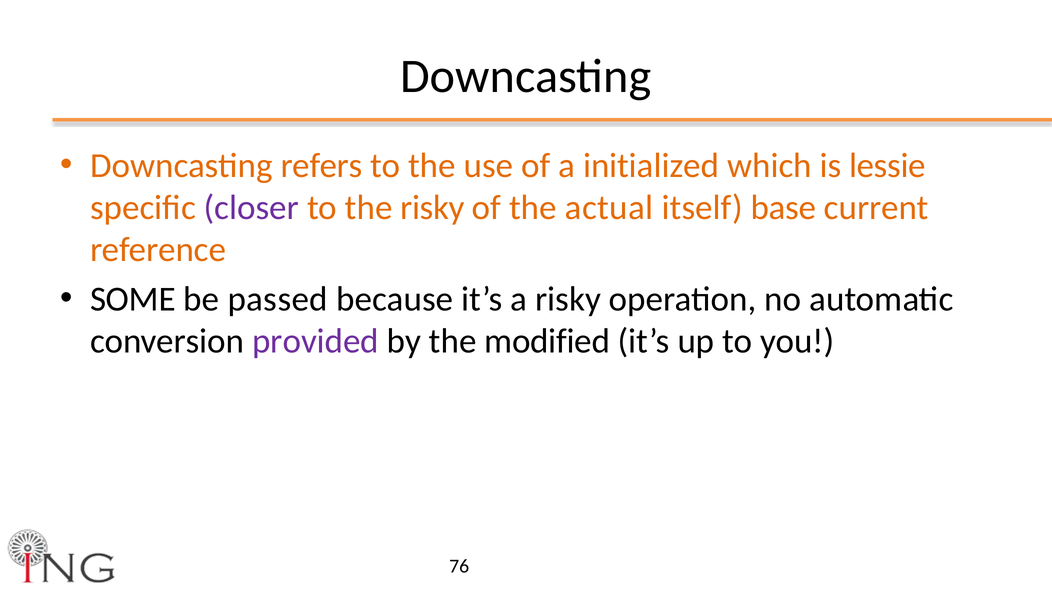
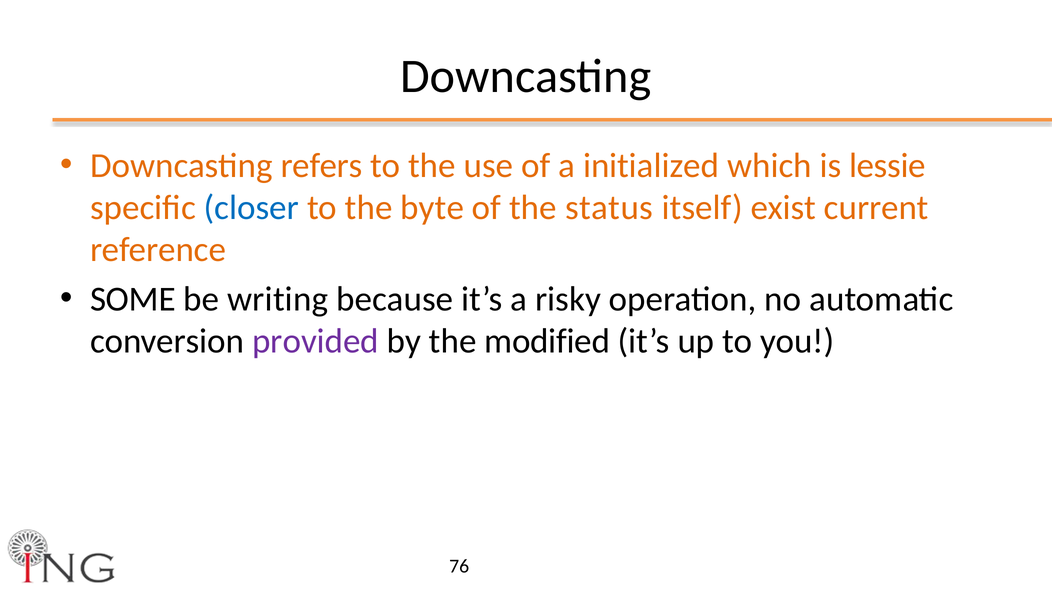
closer colour: purple -> blue (251, 208)
the risky: risky -> byte (432, 208)
actual: actual -> status (609, 208)
base: base -> exist (783, 208)
passed: passed -> writing (278, 299)
